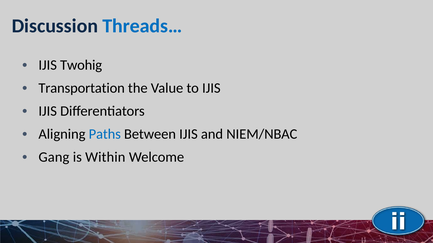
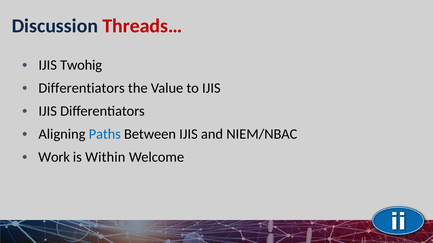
Threads… colour: blue -> red (142, 26)
Transportation: Transportation -> Differentiators (82, 88)
Gang: Gang -> Work (54, 157)
